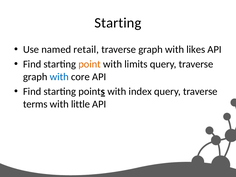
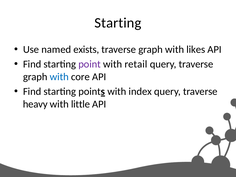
retail: retail -> exists (86, 50)
point colour: orange -> purple (90, 64)
limits: limits -> retail (136, 64)
terms: terms -> heavy (35, 104)
